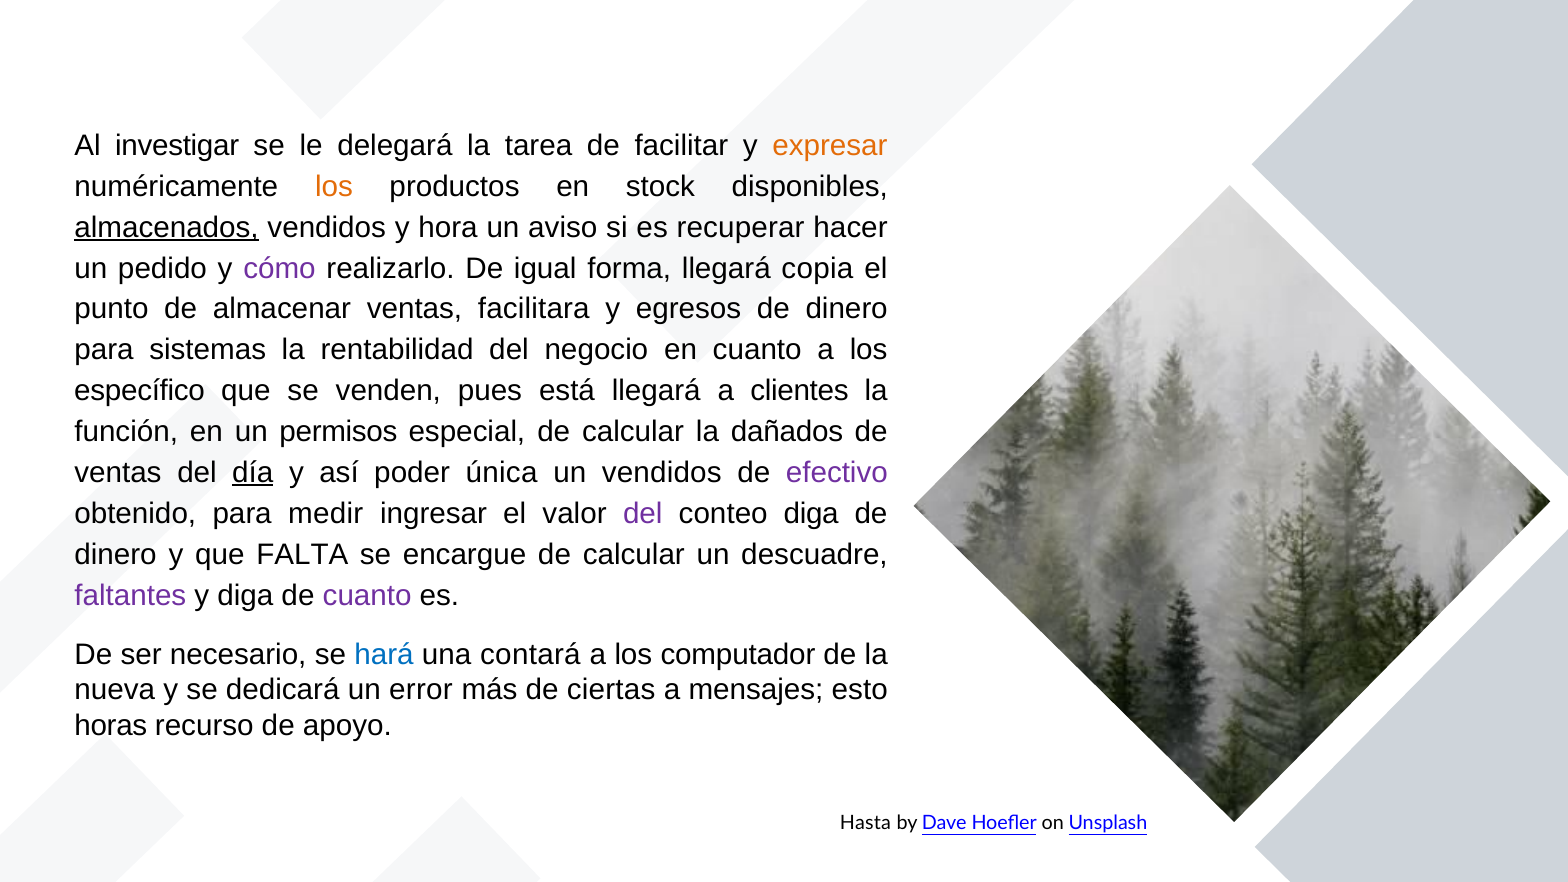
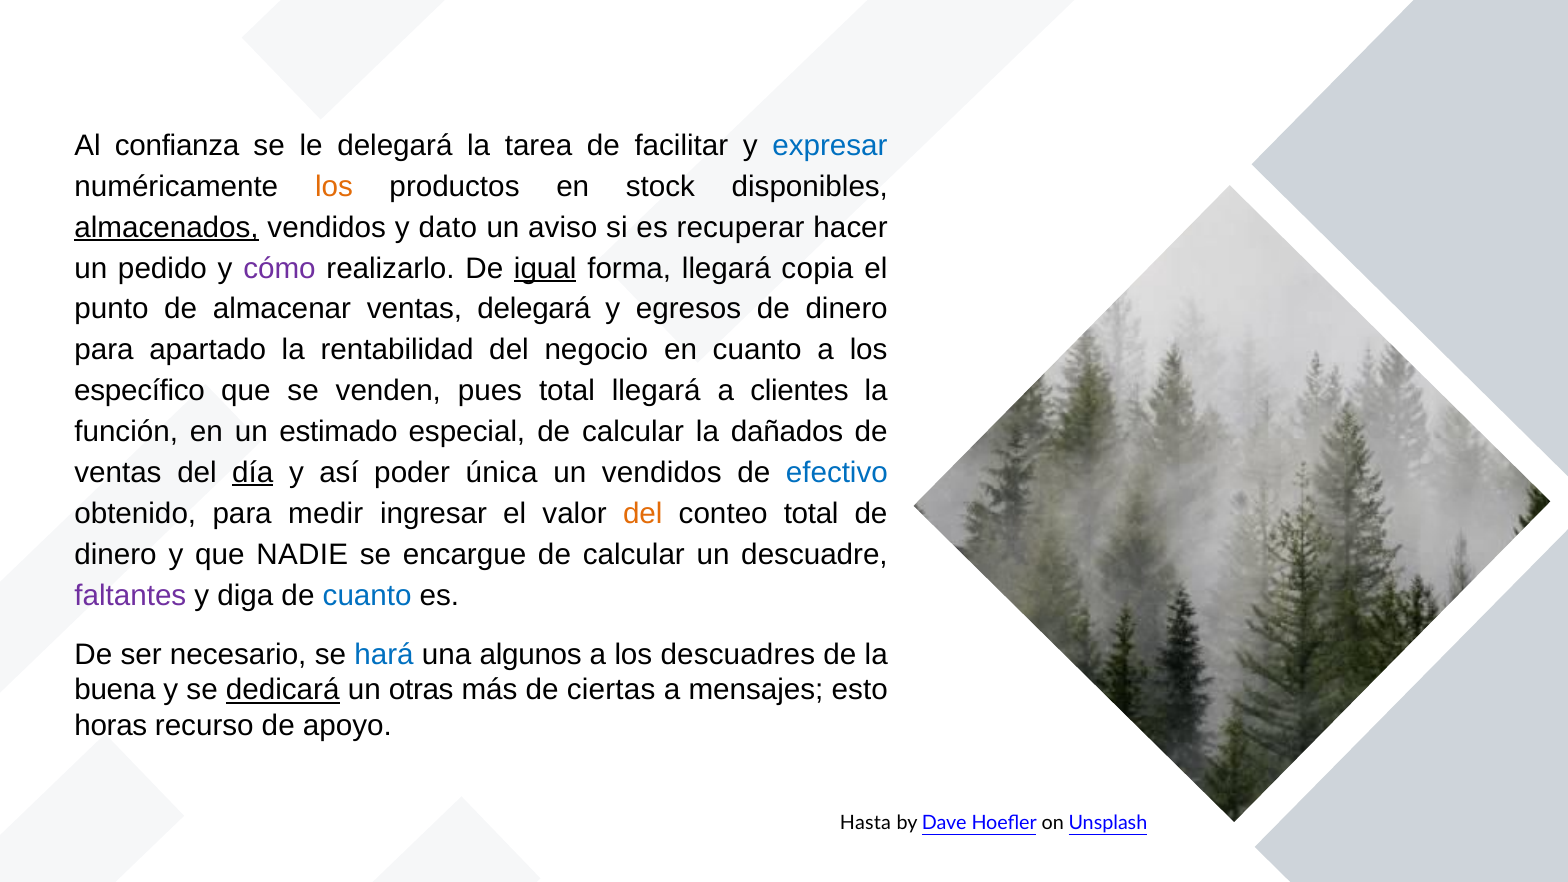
investigar: investigar -> confianza (177, 146)
expresar colour: orange -> blue (830, 146)
hora: hora -> dato (448, 227)
igual underline: none -> present (545, 268)
ventas facilitara: facilitara -> delegará (534, 309)
sistemas: sistemas -> apartado (208, 350)
pues está: está -> total (567, 391)
permisos: permisos -> estimado (338, 432)
efectivo colour: purple -> blue (837, 473)
del colour: purple -> orange (643, 514)
conteo diga: diga -> total (811, 514)
FALTA: FALTA -> NADIE (302, 554)
cuanto colour: purple -> blue (367, 595)
contará: contará -> algunos (531, 655)
computador: computador -> descuadres (738, 655)
nueva: nueva -> buena (115, 690)
dedicará underline: none -> present (283, 690)
error: error -> otras (421, 690)
